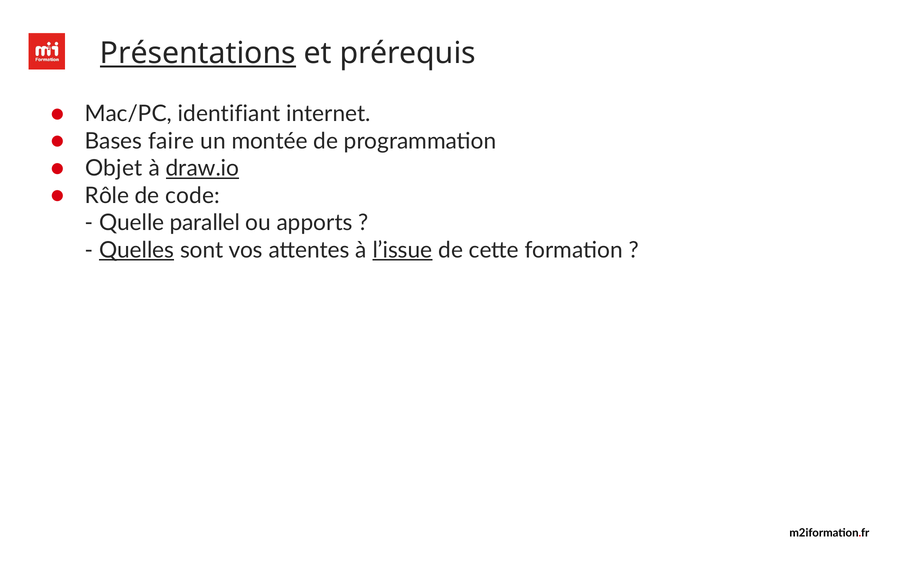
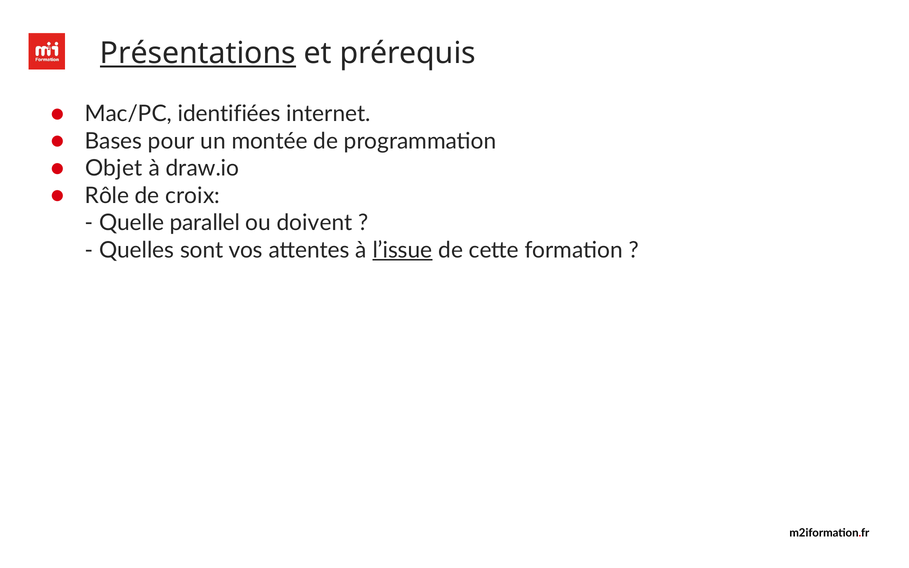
identifiant: identifiant -> identifiées (229, 114)
faire: faire -> pour (171, 141)
draw.io underline: present -> none (202, 168)
code: code -> croix (193, 196)
apports: apports -> doivent (314, 223)
Quelles underline: present -> none (137, 250)
